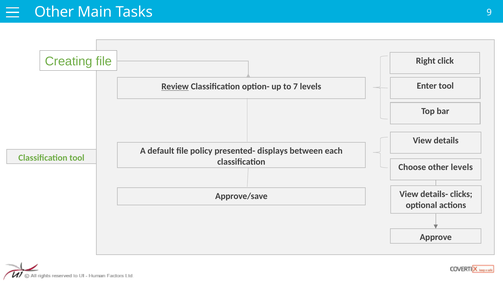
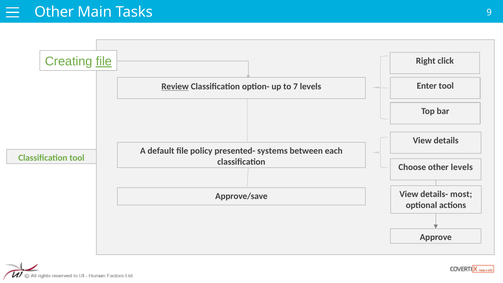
file underline: none -> present (104, 61)
displays: displays -> systems (272, 151)
clicks: clicks -> most (461, 194)
